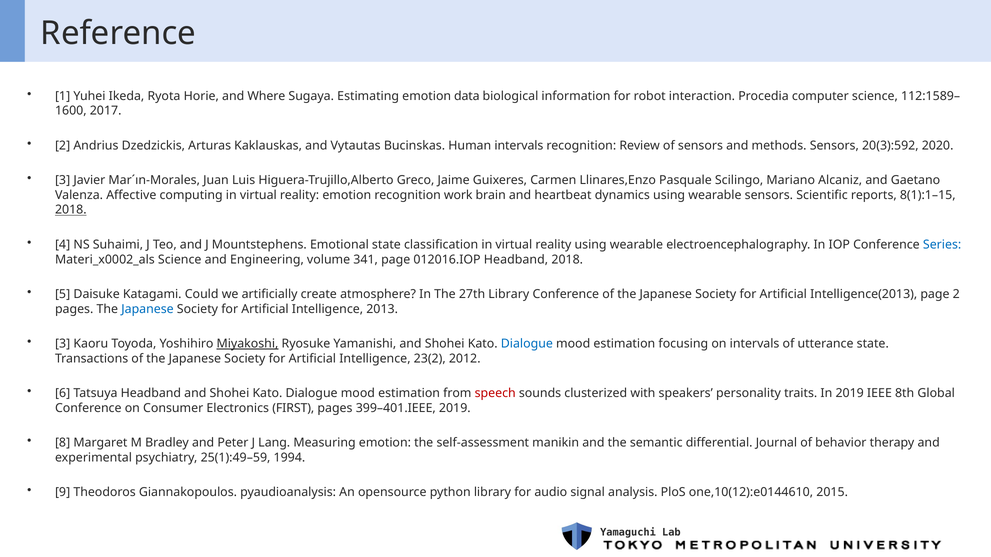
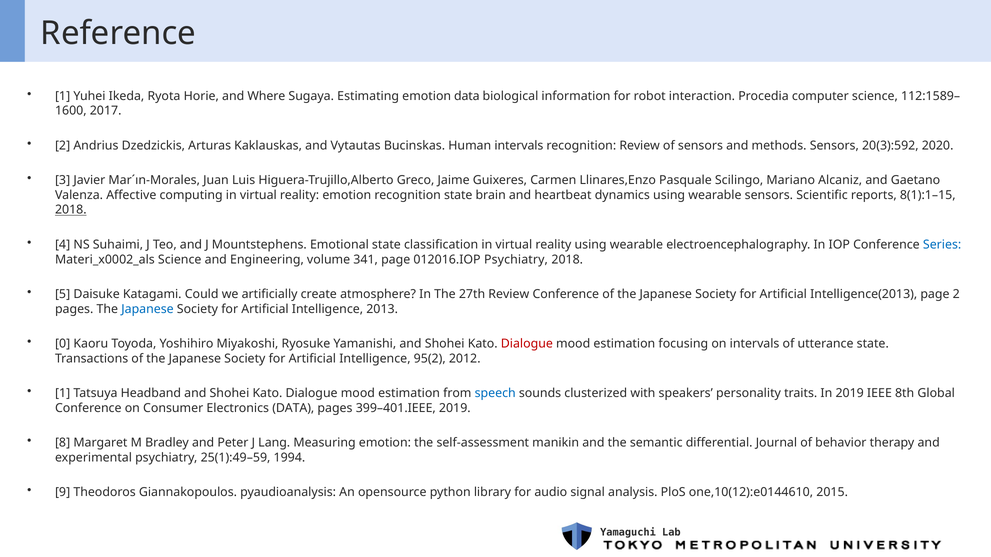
recognition work: work -> state (458, 195)
012016.IOP Headband: Headband -> Psychiatry (516, 260)
27th Library: Library -> Review (509, 294)
3: 3 -> 0 (63, 344)
Miyakoshi underline: present -> none (247, 344)
Dialogue colour: blue -> red (527, 344)
23(2: 23(2 -> 95(2 (430, 359)
6: 6 -> 1 (63, 393)
speech colour: red -> blue (495, 393)
Electronics FIRST: FIRST -> DATA (293, 408)
